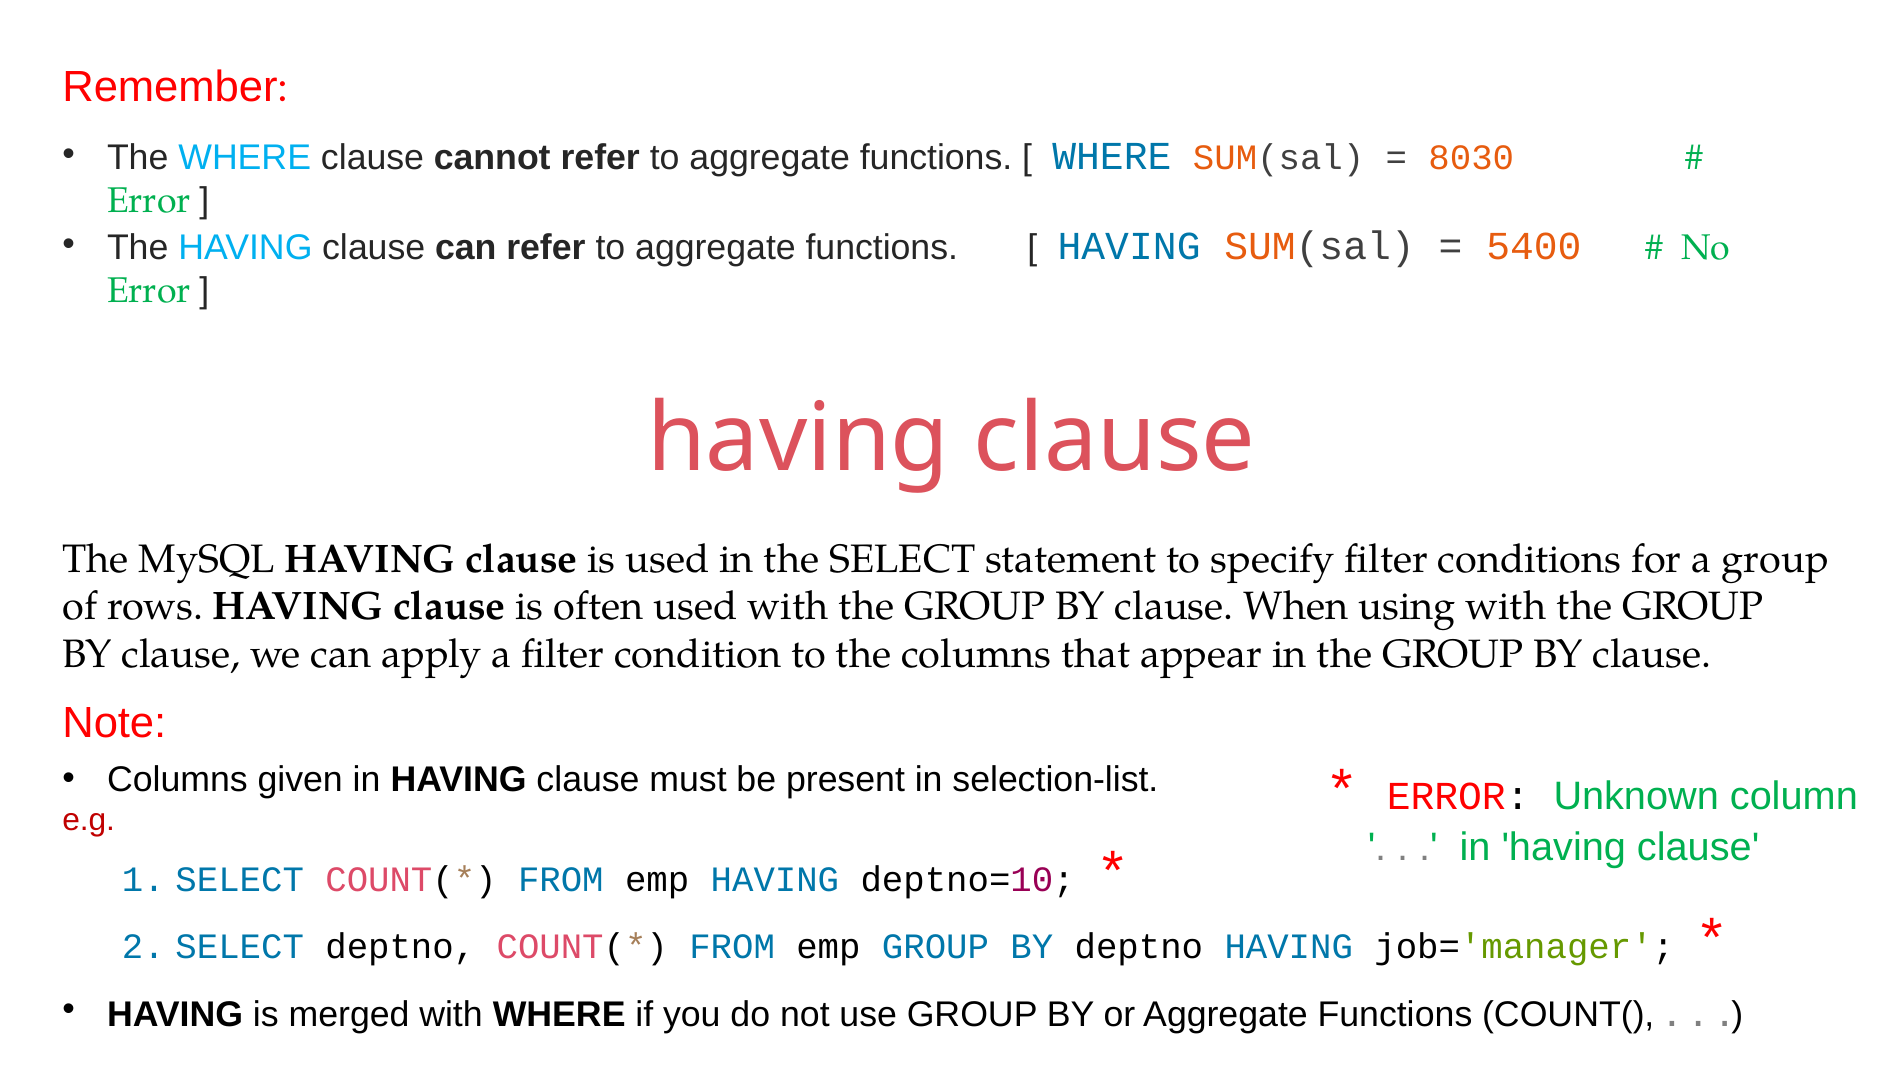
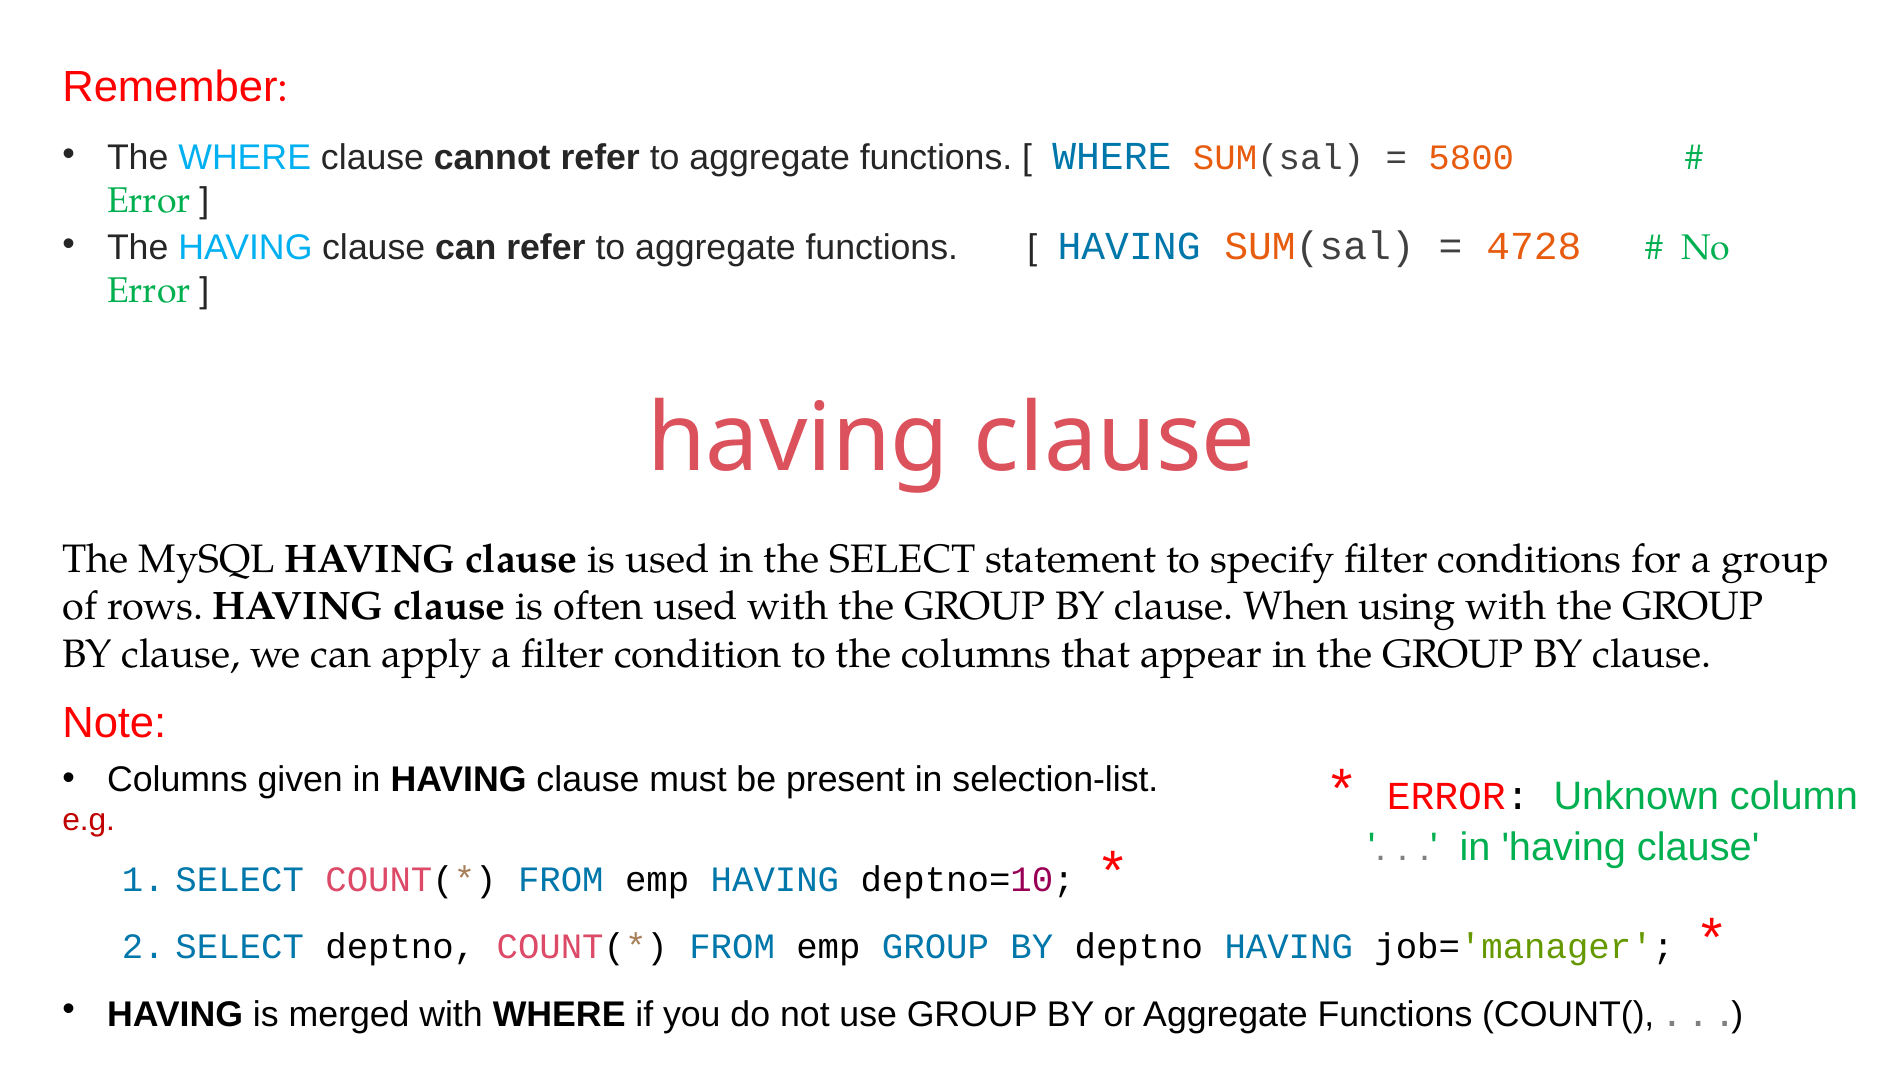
8030: 8030 -> 5800 (1471, 157)
5400: 5400 -> 4728 (1534, 246)
